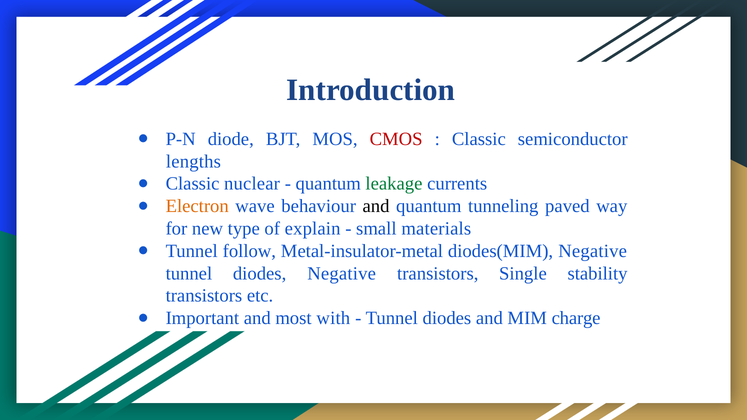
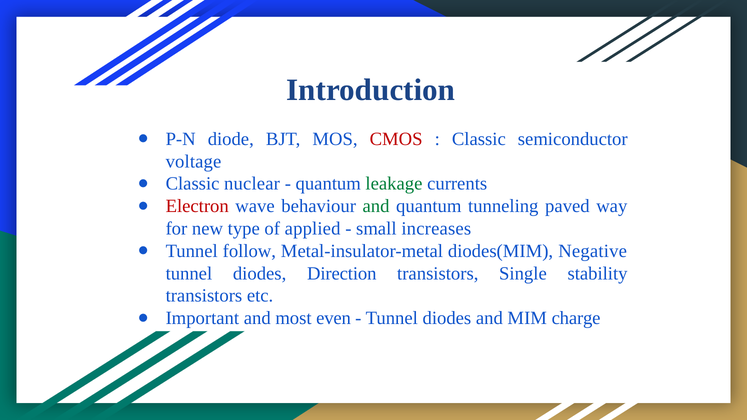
lengths: lengths -> voltage (194, 161)
Electron colour: orange -> red (197, 206)
and colour: black -> green (376, 206)
explain: explain -> applied (313, 229)
materials: materials -> increases (436, 229)
diodes Negative: Negative -> Direction (342, 273)
with: with -> even (334, 318)
